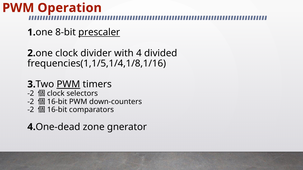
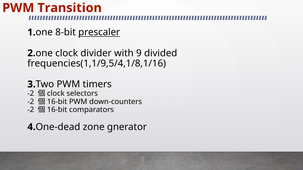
Operation: Operation -> Transition (70, 8)
with 4: 4 -> 9 (139, 53)
frequencies(1,1/5,1/4,1/8,1/16: frequencies(1,1/5,1/4,1/8,1/16 -> frequencies(1,1/9,5/4,1/8,1/16 (97, 64)
PWM underline: present -> none (68, 84)
